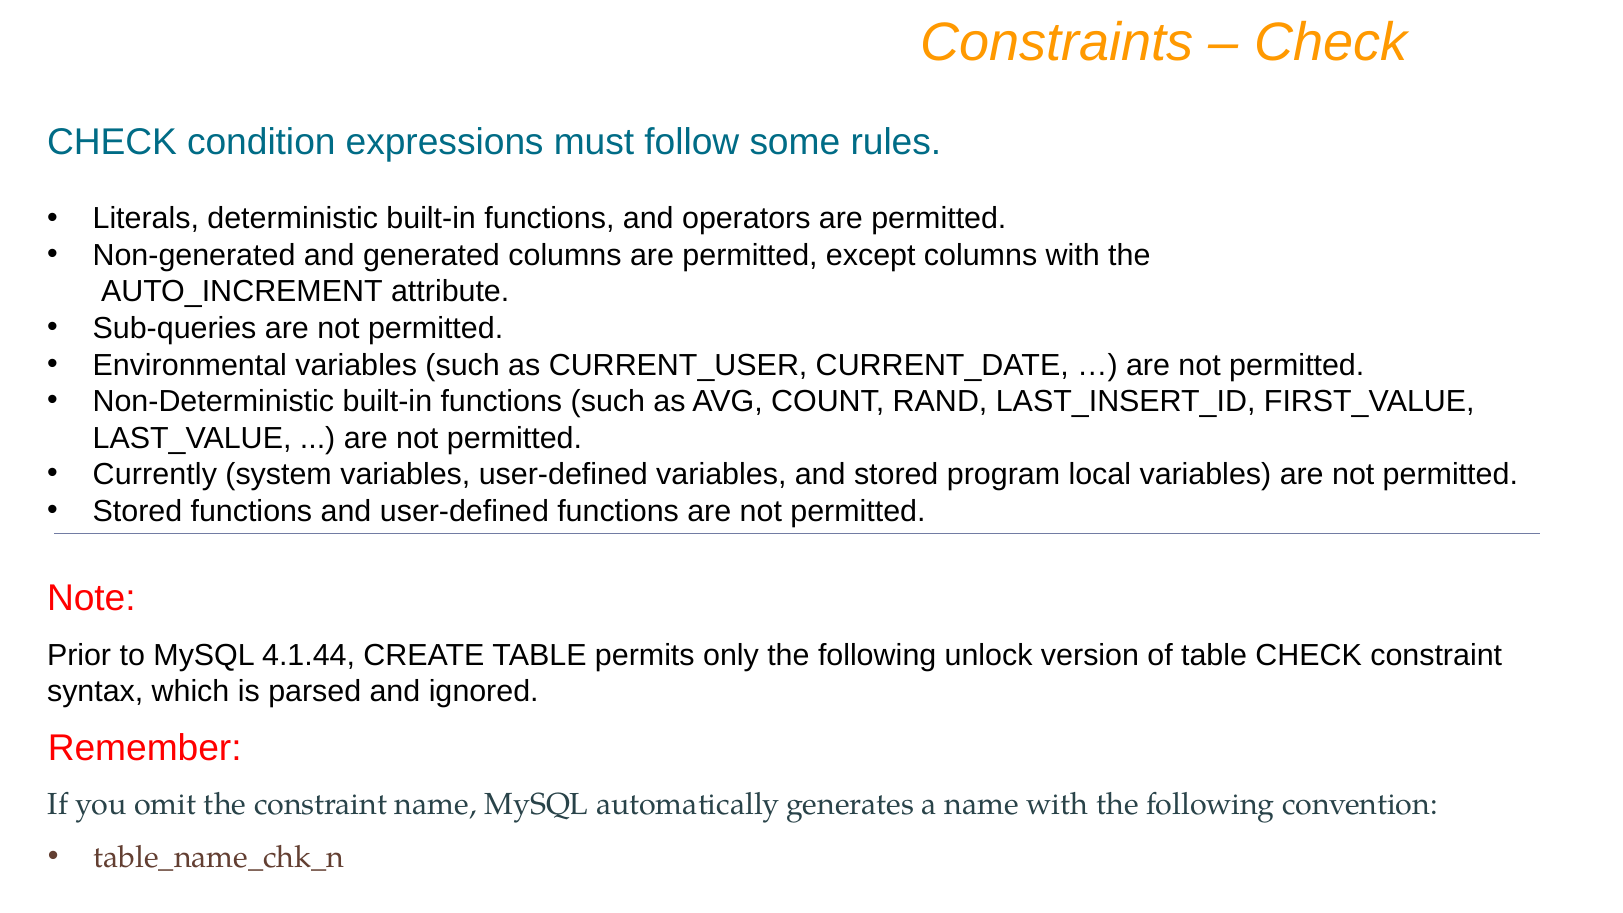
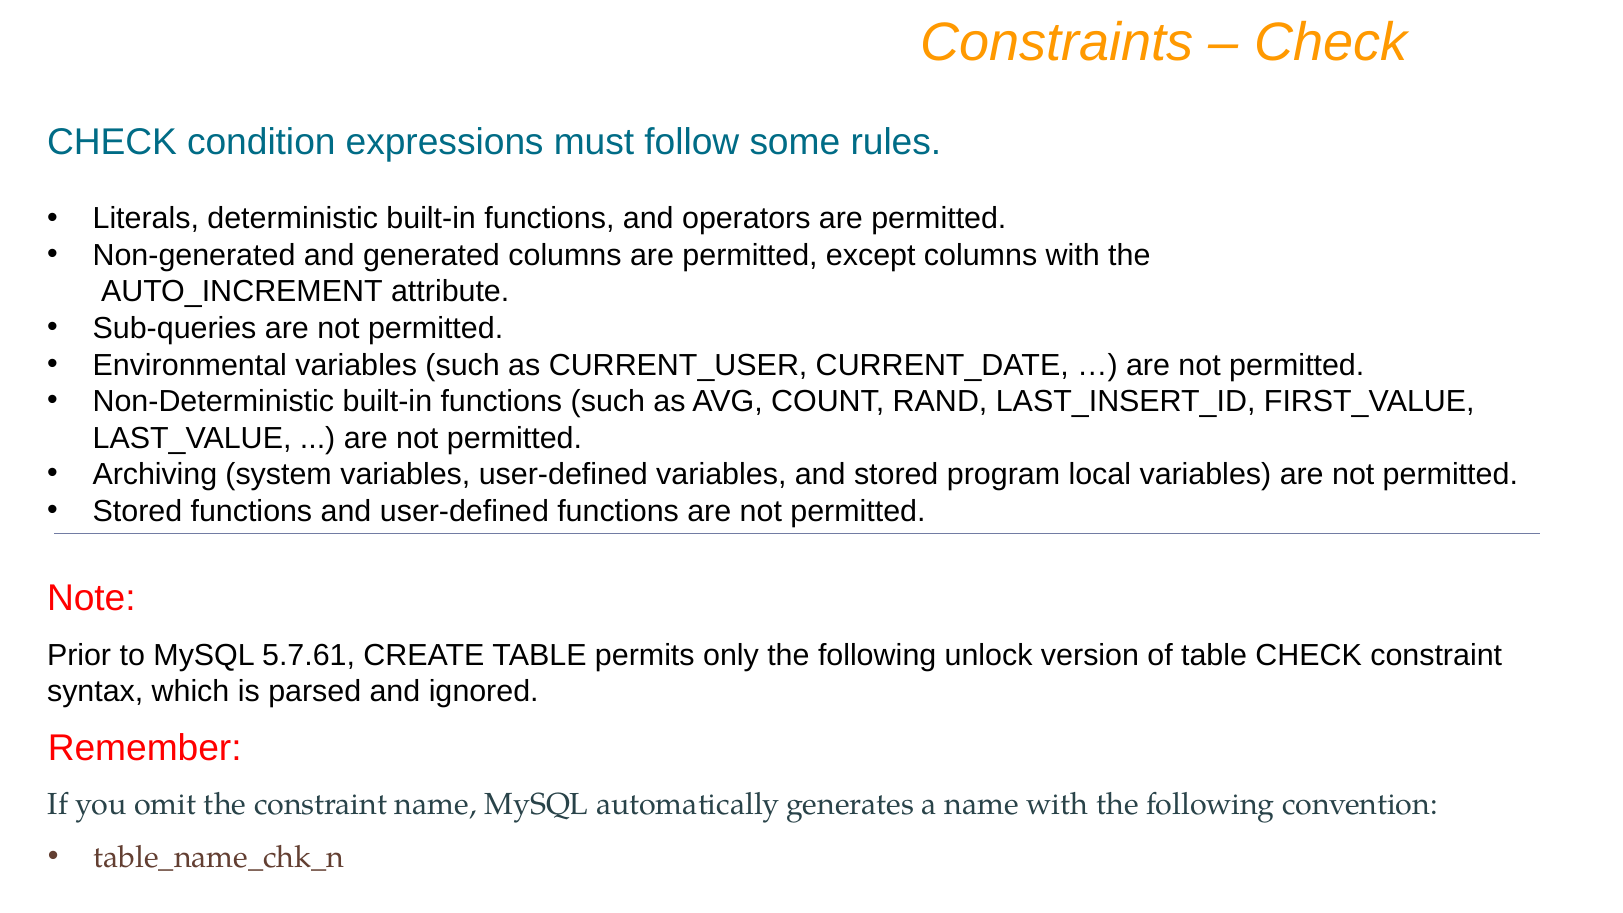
Currently: Currently -> Archiving (155, 475)
4.1.44: 4.1.44 -> 5.7.61 (309, 655)
